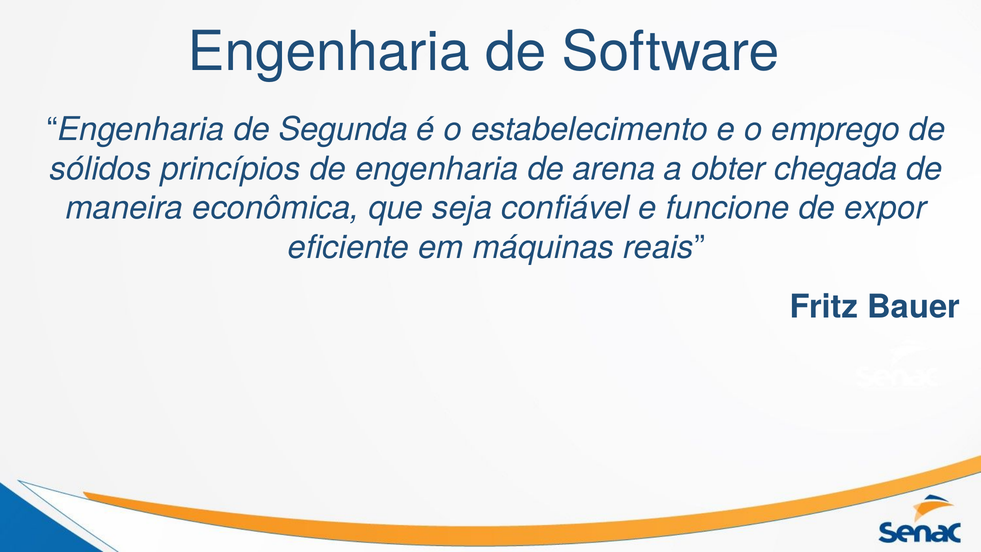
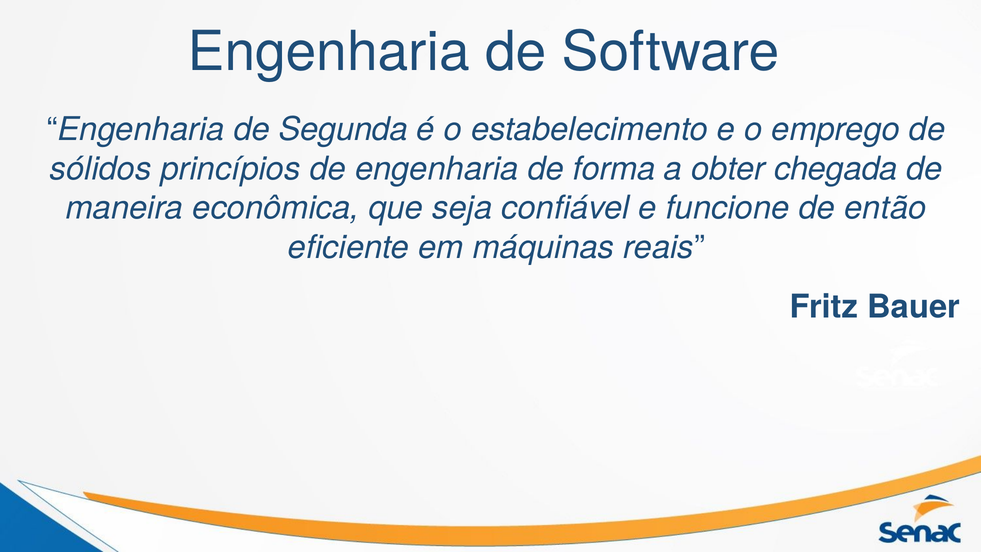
arena: arena -> forma (614, 169)
expor: expor -> então (885, 208)
